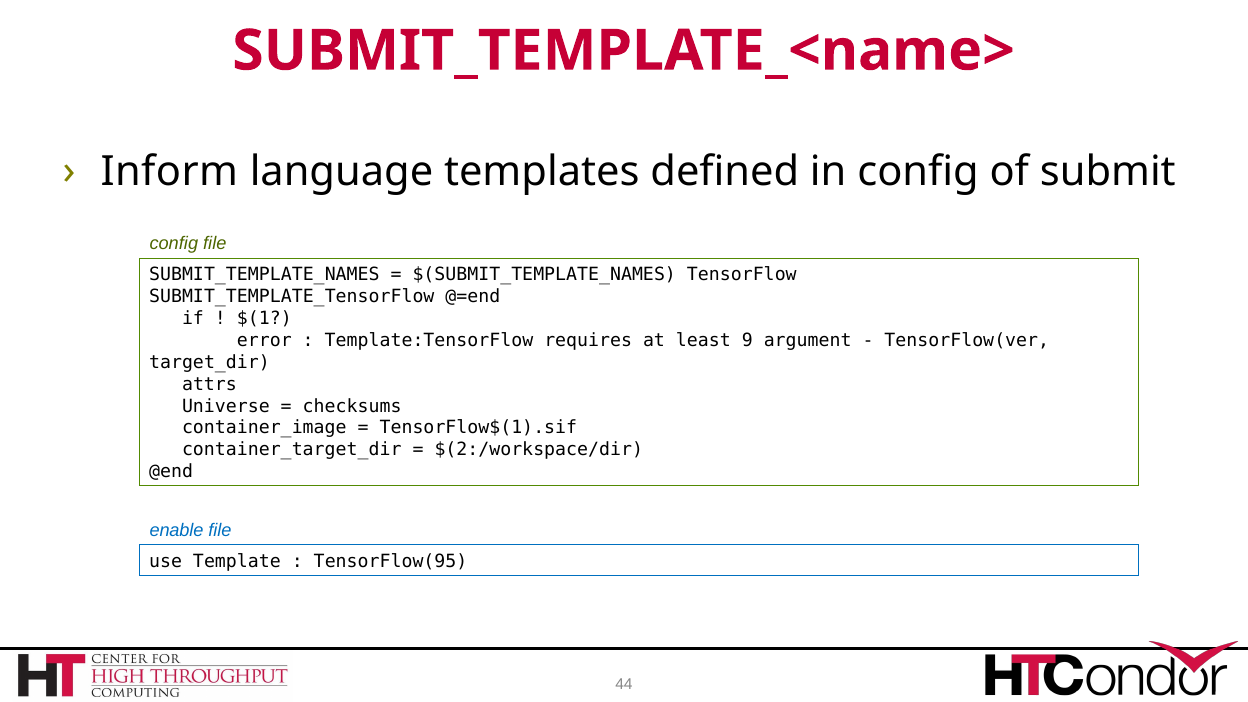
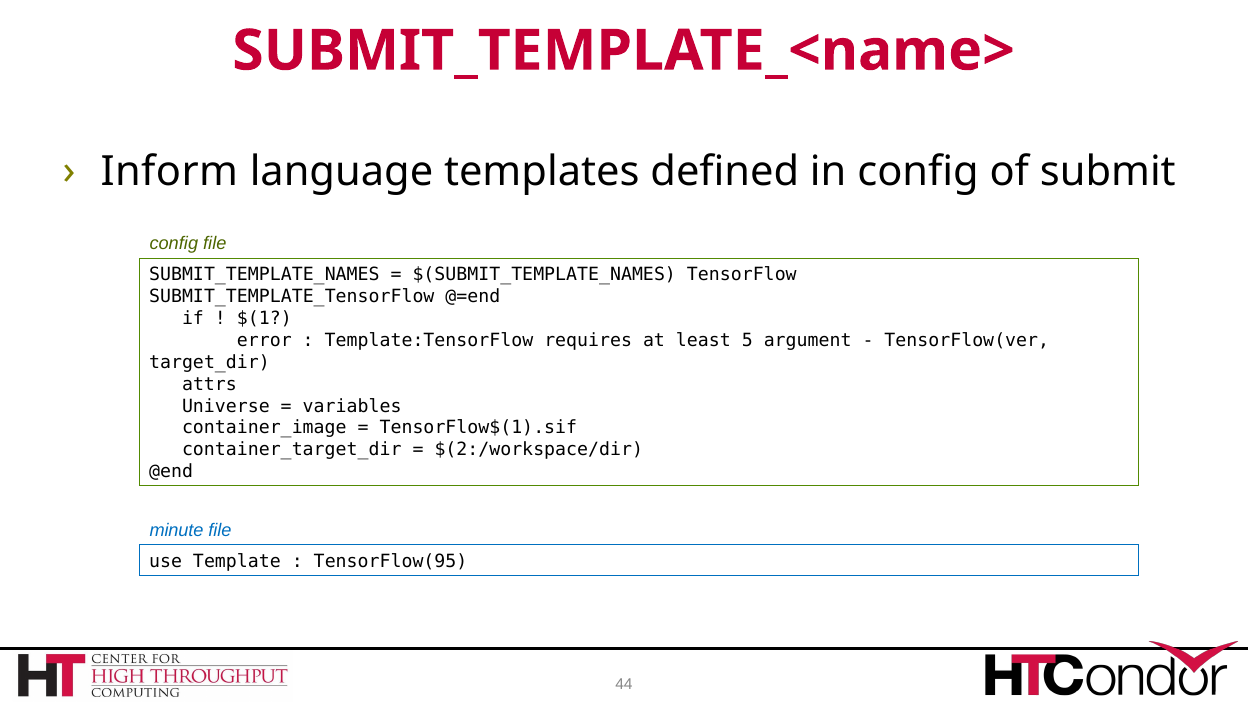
9: 9 -> 5 (747, 340)
checksums: checksums -> variables (352, 406)
enable: enable -> minute (176, 530)
